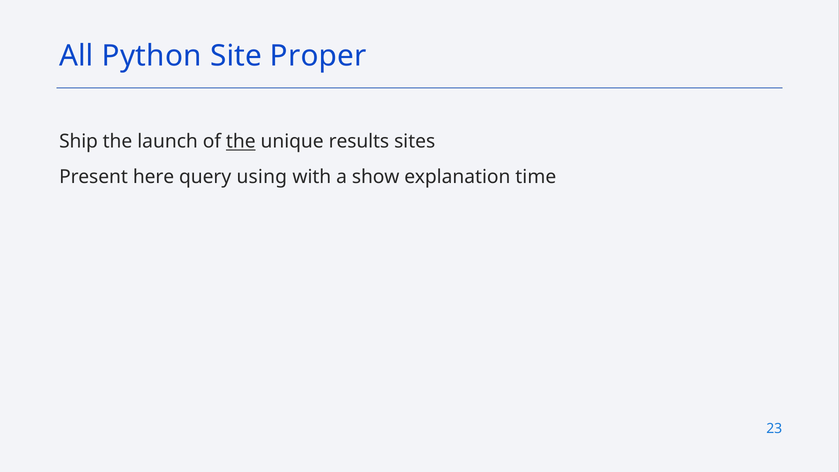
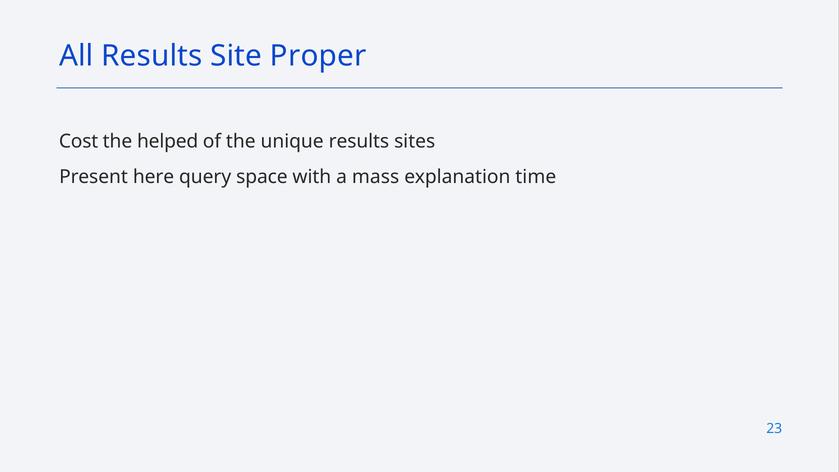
All Python: Python -> Results (152, 56)
Ship: Ship -> Cost (79, 142)
launch: launch -> helped (168, 142)
the underline: present -> none (241, 142)
using: using -> space (262, 177)
show: show -> mass (376, 177)
